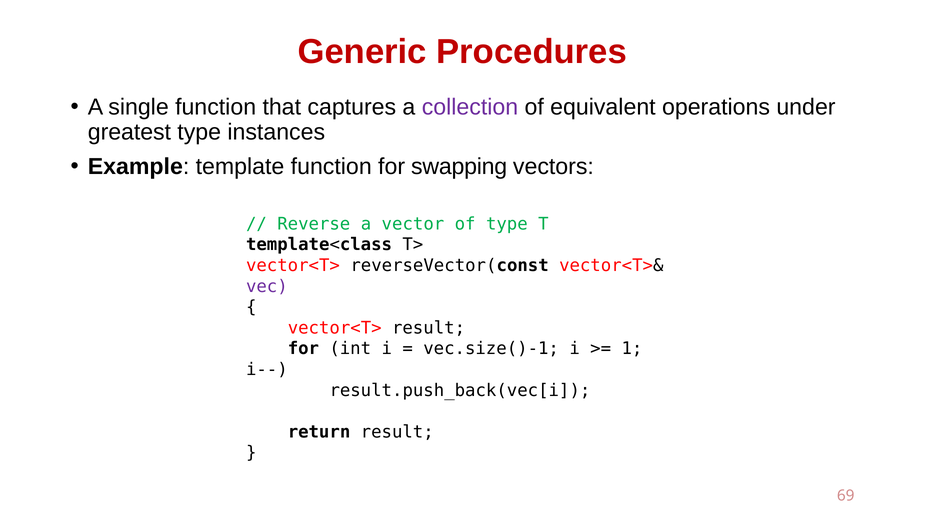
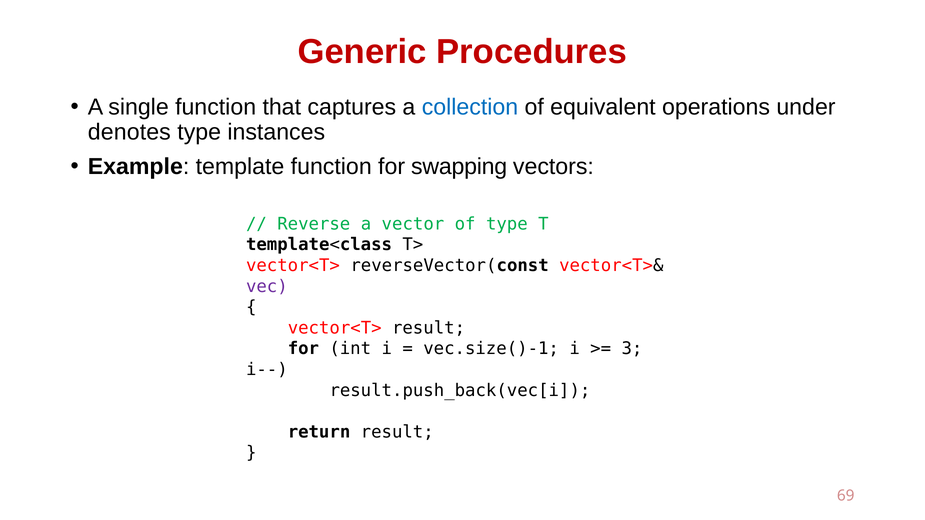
collection colour: purple -> blue (470, 107)
greatest: greatest -> denotes (129, 132)
1: 1 -> 3 (632, 349)
